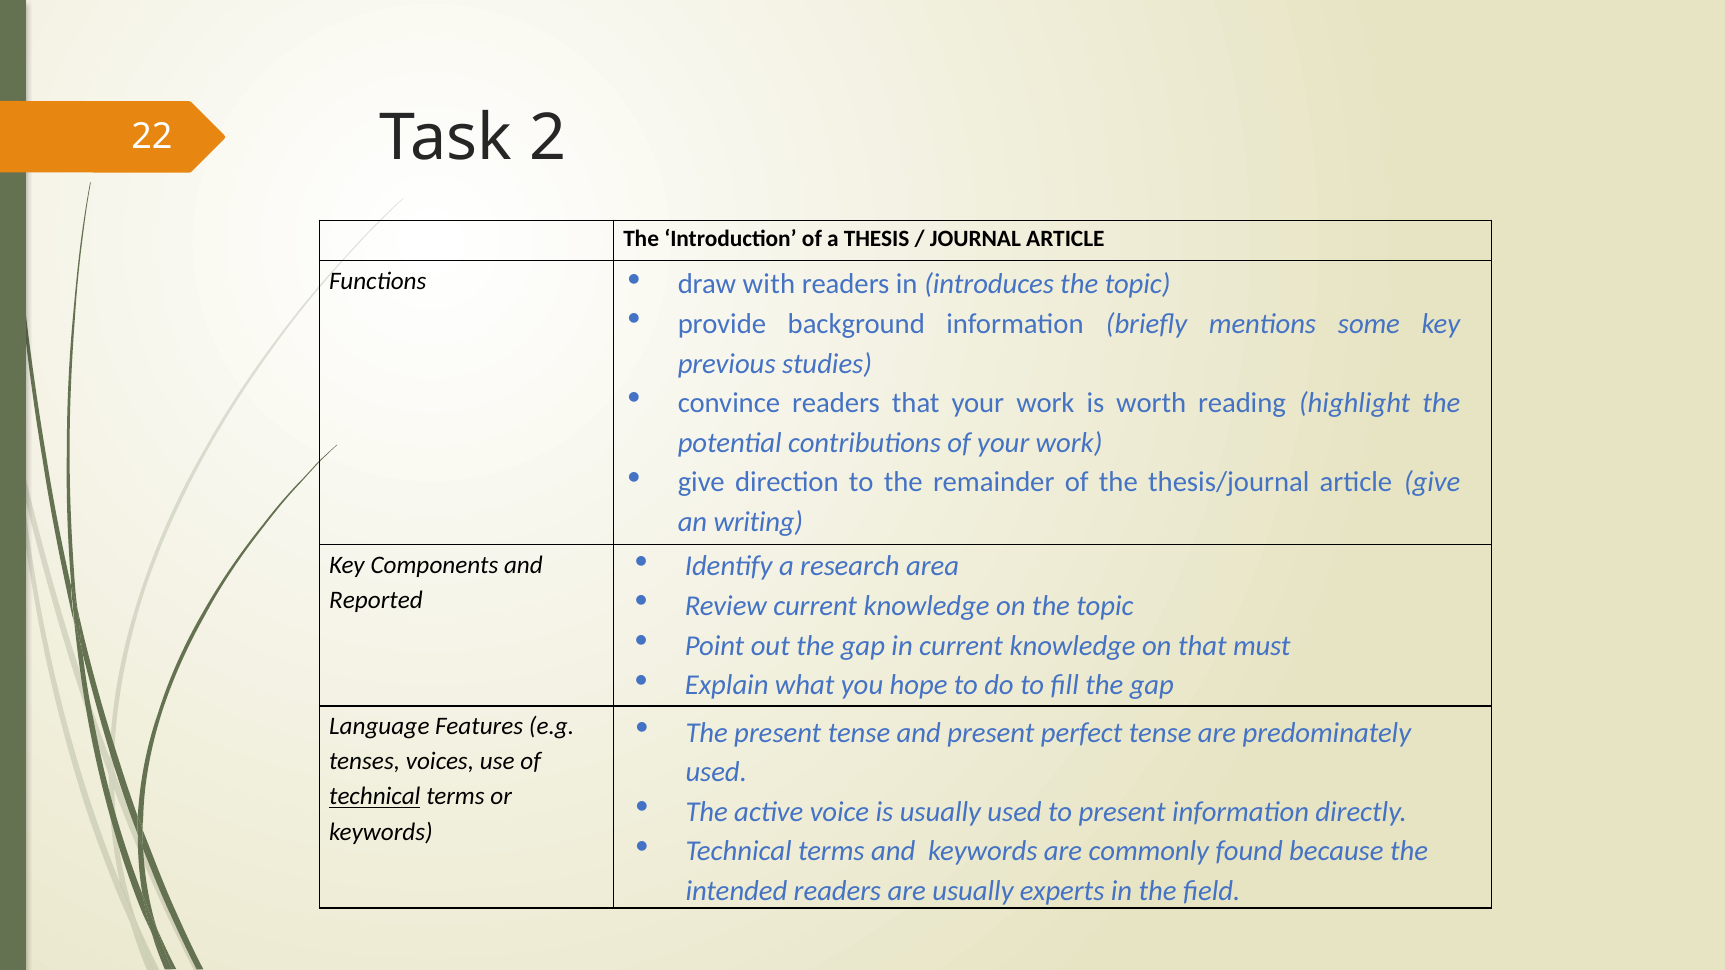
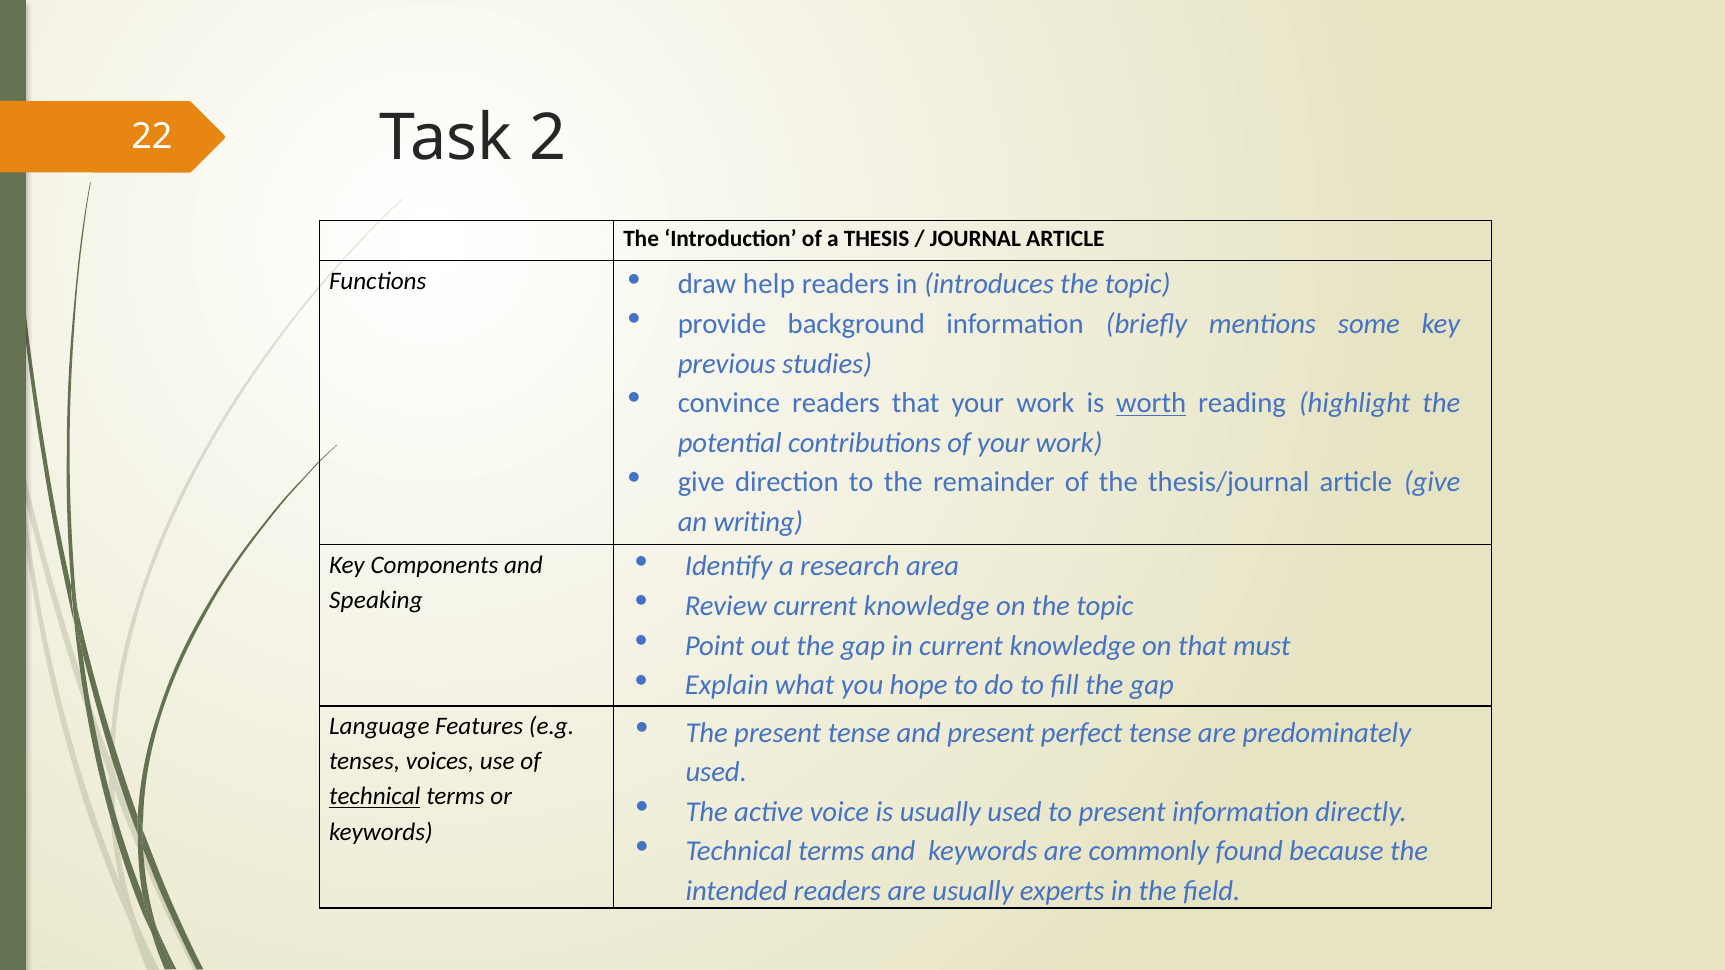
with: with -> help (769, 284)
worth underline: none -> present (1151, 403)
Reported: Reported -> Speaking (376, 600)
